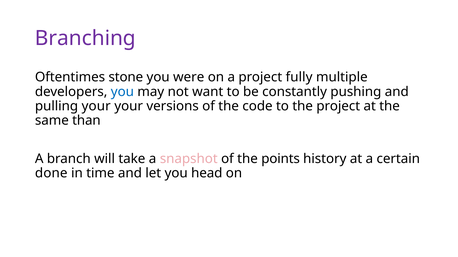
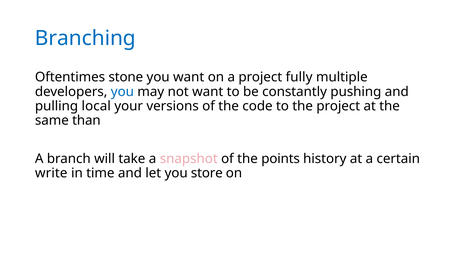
Branching colour: purple -> blue (85, 38)
you were: were -> want (189, 77)
pulling your: your -> local (96, 106)
done: done -> write (51, 174)
head: head -> store (207, 174)
